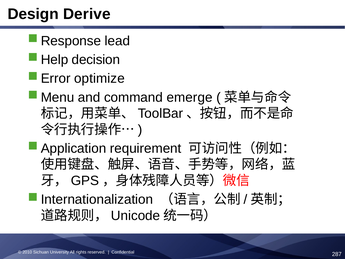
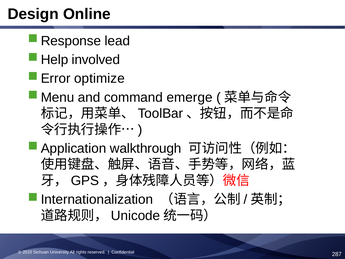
Derive: Derive -> Online (87, 14)
decision: decision -> involved (96, 60)
requirement: requirement -> walkthrough (146, 148)
